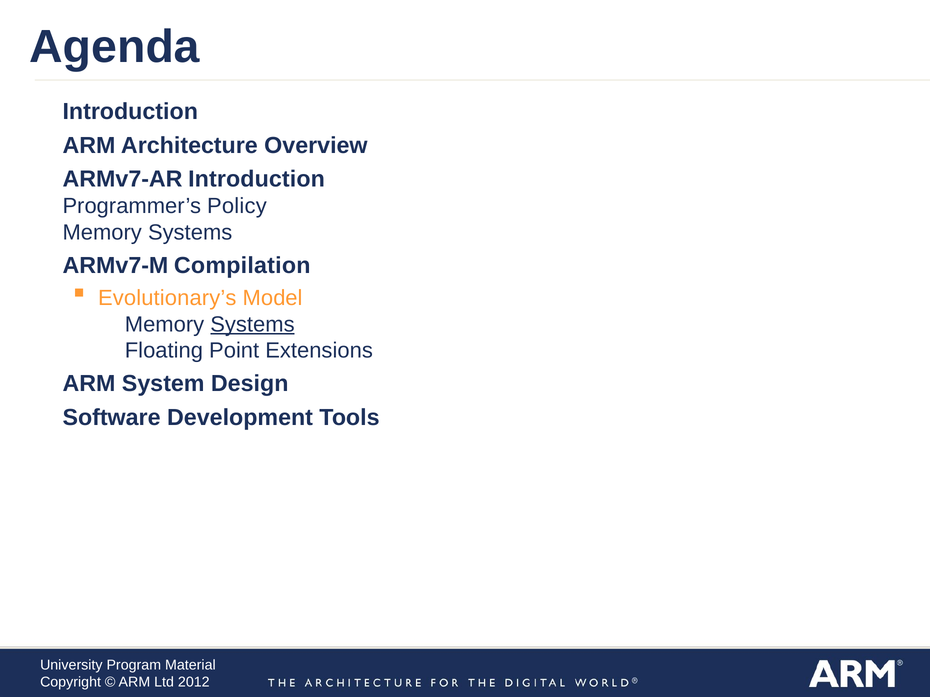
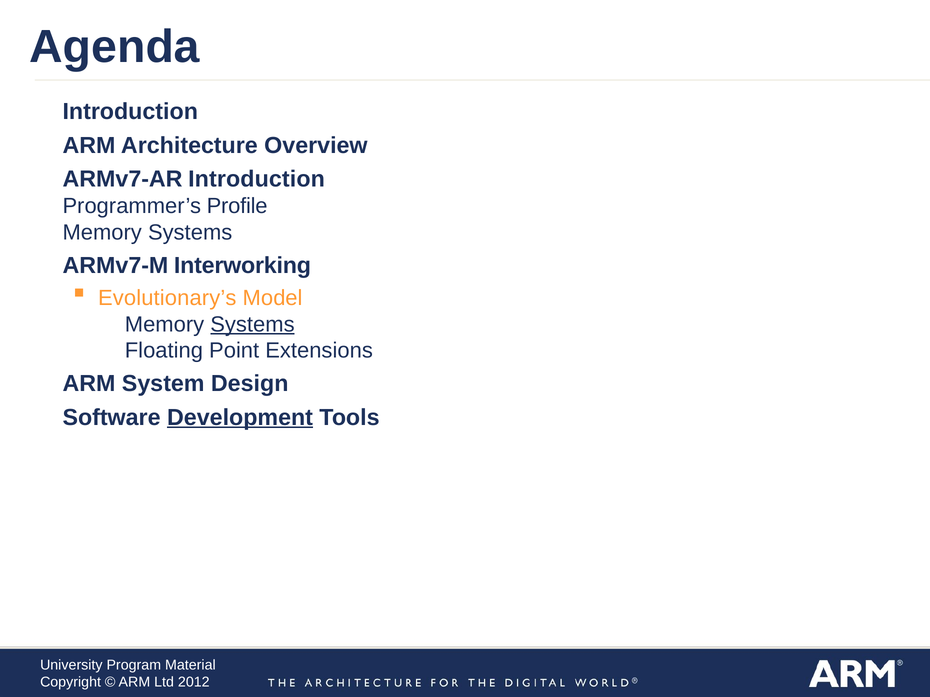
Policy: Policy -> Profile (237, 206)
Compilation: Compilation -> Interworking (242, 266)
Development underline: none -> present (240, 418)
